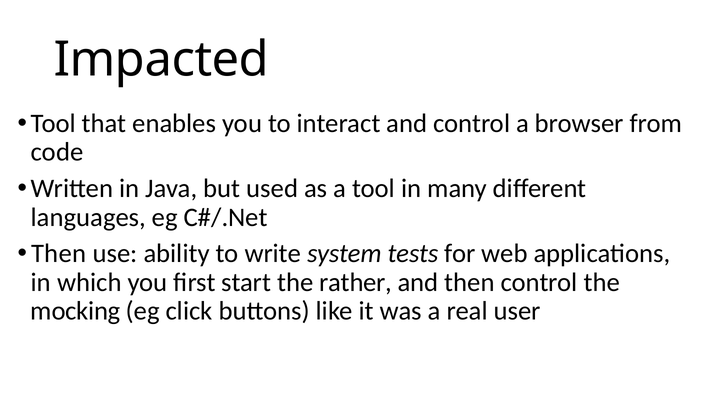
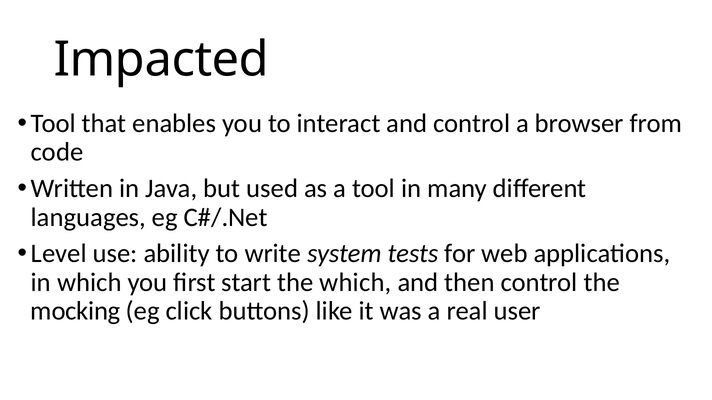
Then: Then -> Level (59, 254)
the rather: rather -> which (355, 283)
